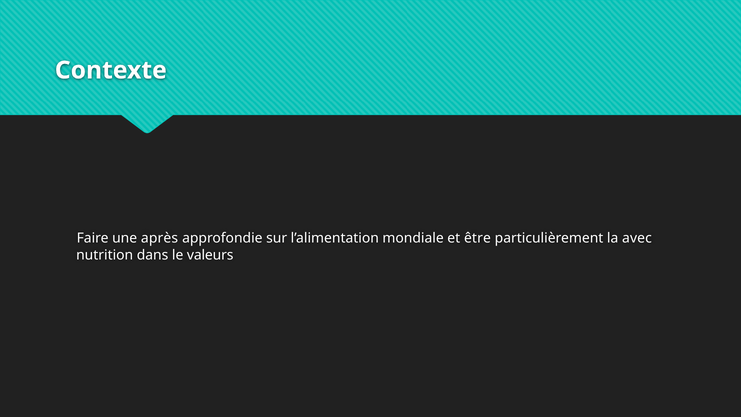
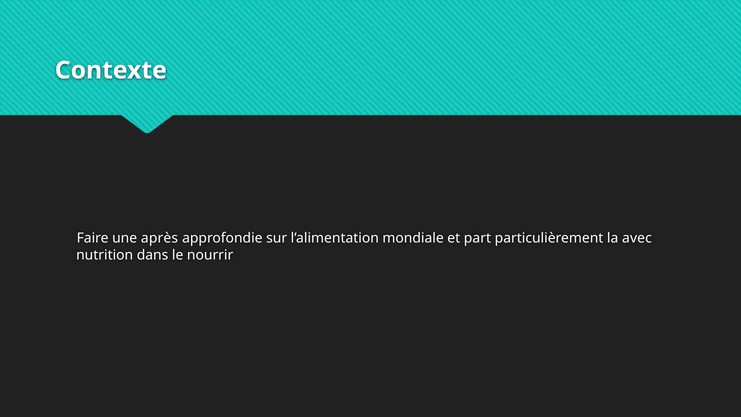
être: être -> part (477, 238)
valeurs: valeurs -> nourrir (210, 255)
